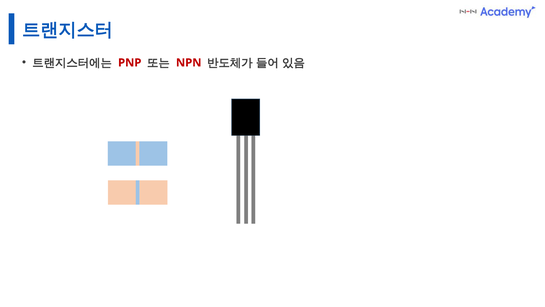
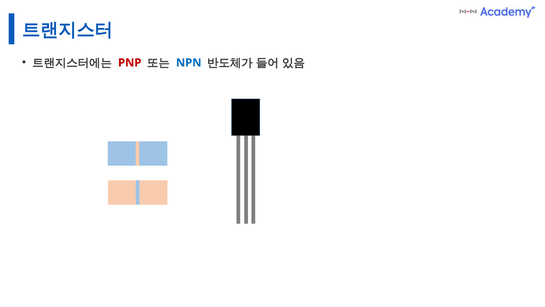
NPN colour: red -> blue (189, 63)
